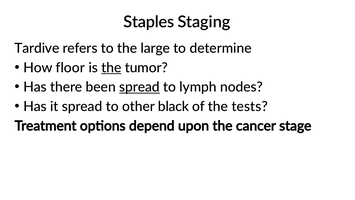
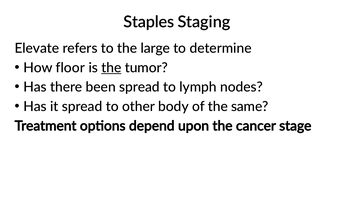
Tardive: Tardive -> Elevate (37, 48)
spread underline: present -> none (139, 87)
black: black -> body (173, 106)
tests: tests -> same (250, 106)
